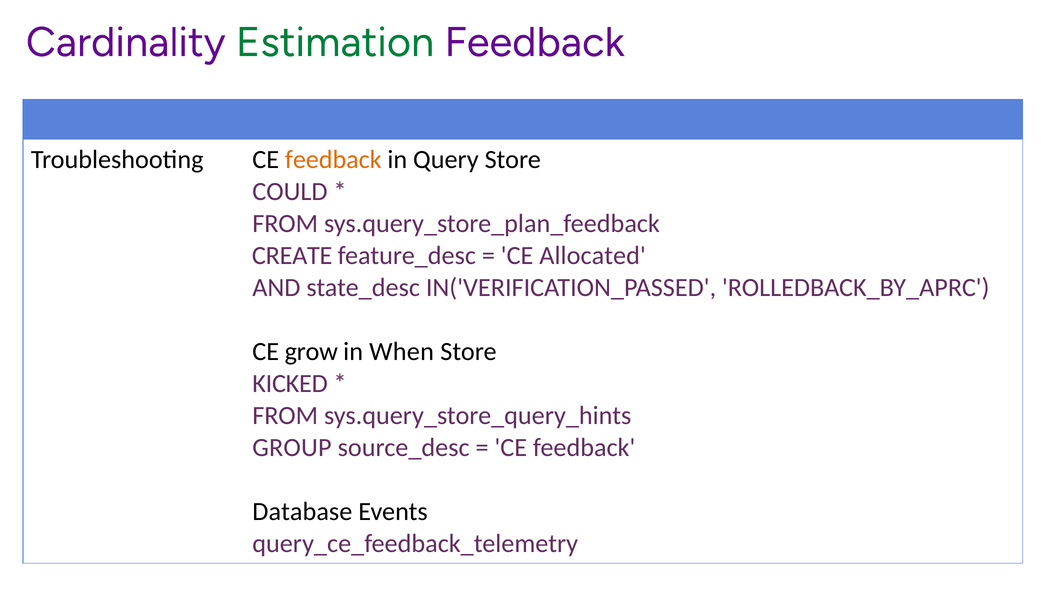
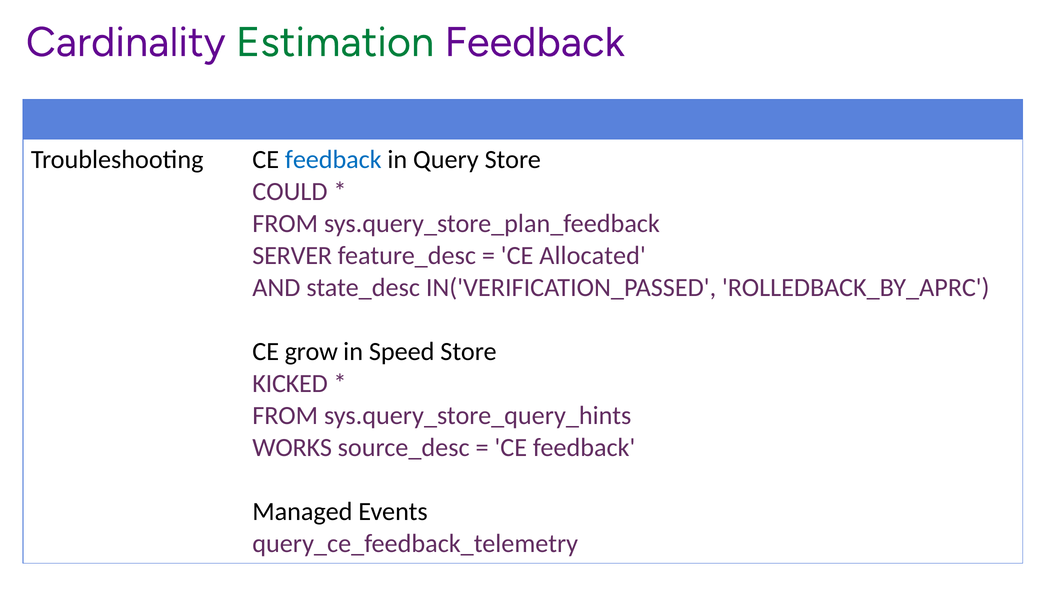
feedback colour: orange -> blue (333, 160)
CREATE: CREATE -> SERVER (292, 256)
When: When -> Speed (402, 352)
GROUP: GROUP -> WORKS (292, 448)
Database: Database -> Managed (302, 512)
